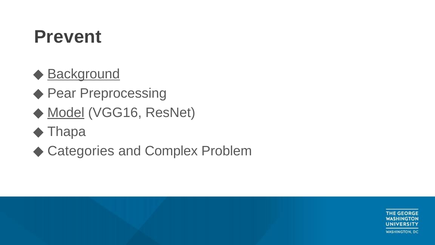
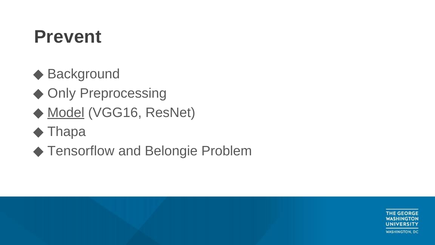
Background underline: present -> none (84, 74)
Pear: Pear -> Only (62, 93)
Categories: Categories -> Tensorflow (81, 151)
Complex: Complex -> Belongie (171, 151)
